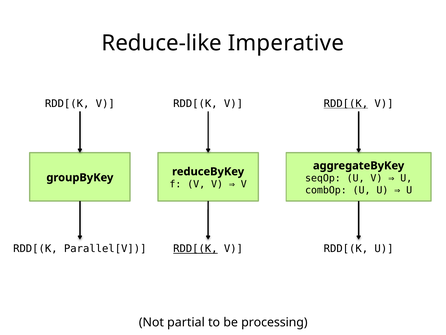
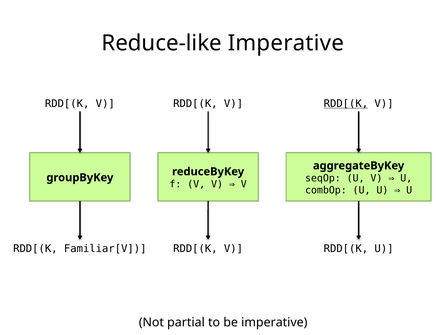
Parallel[V: Parallel[V -> Familiar[V (105, 248)
RDD[(K underline: present -> none (195, 248)
be processing: processing -> imperative (274, 322)
